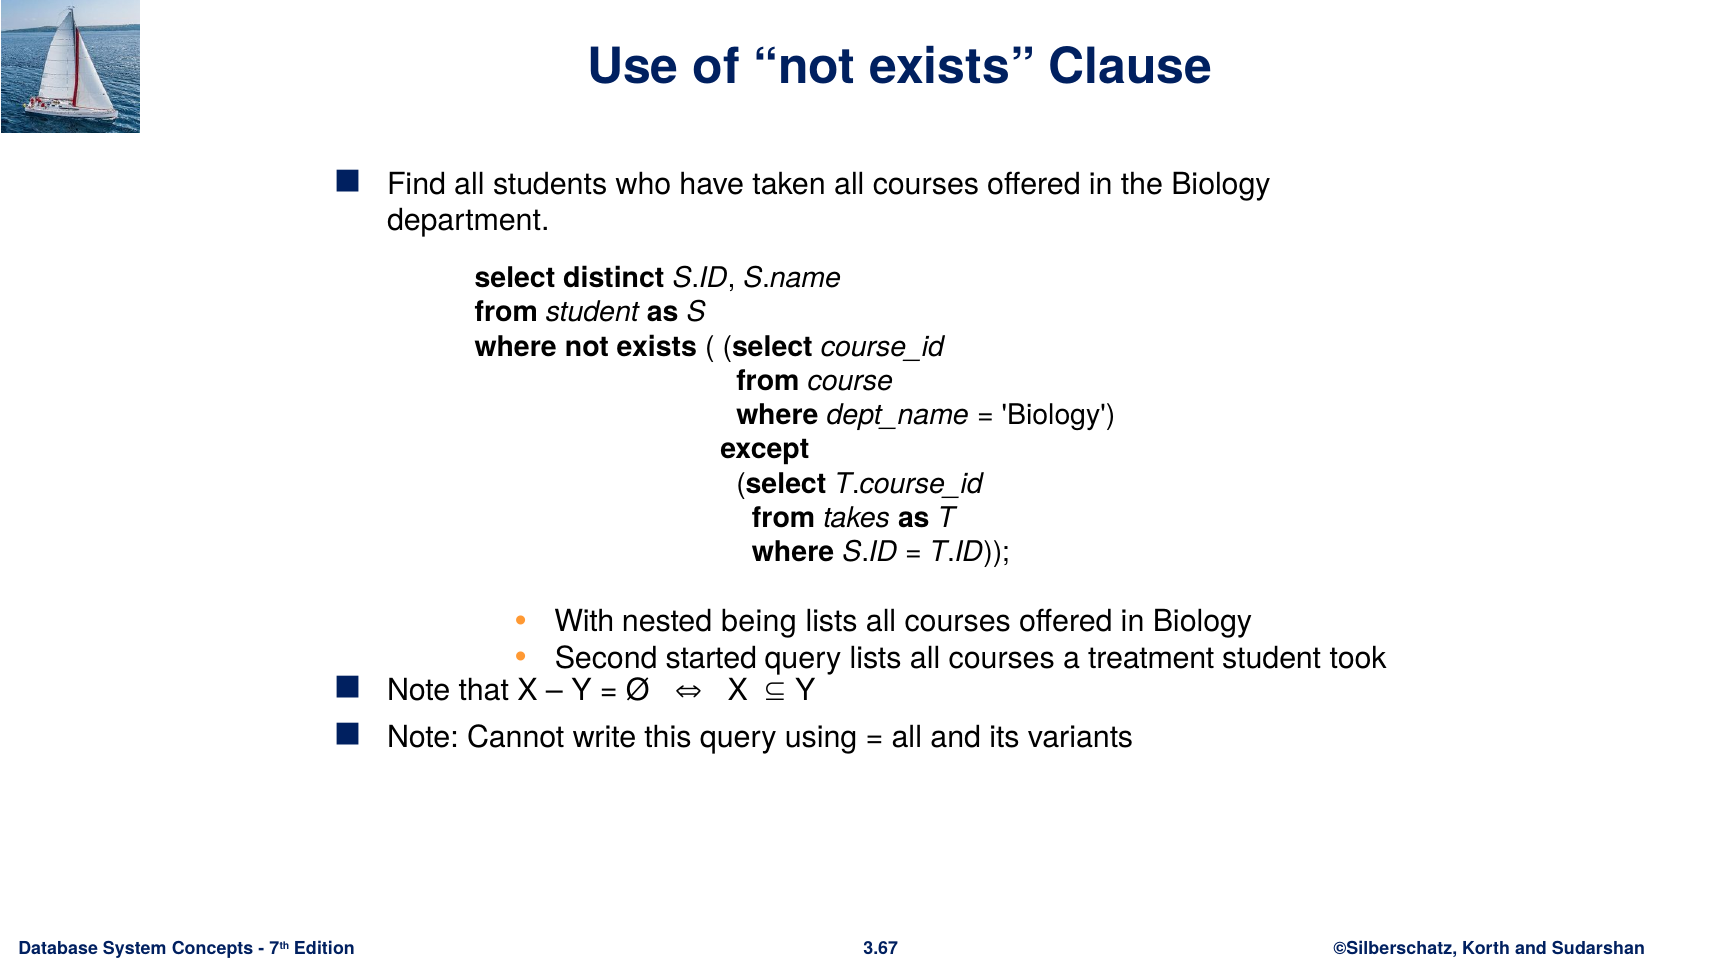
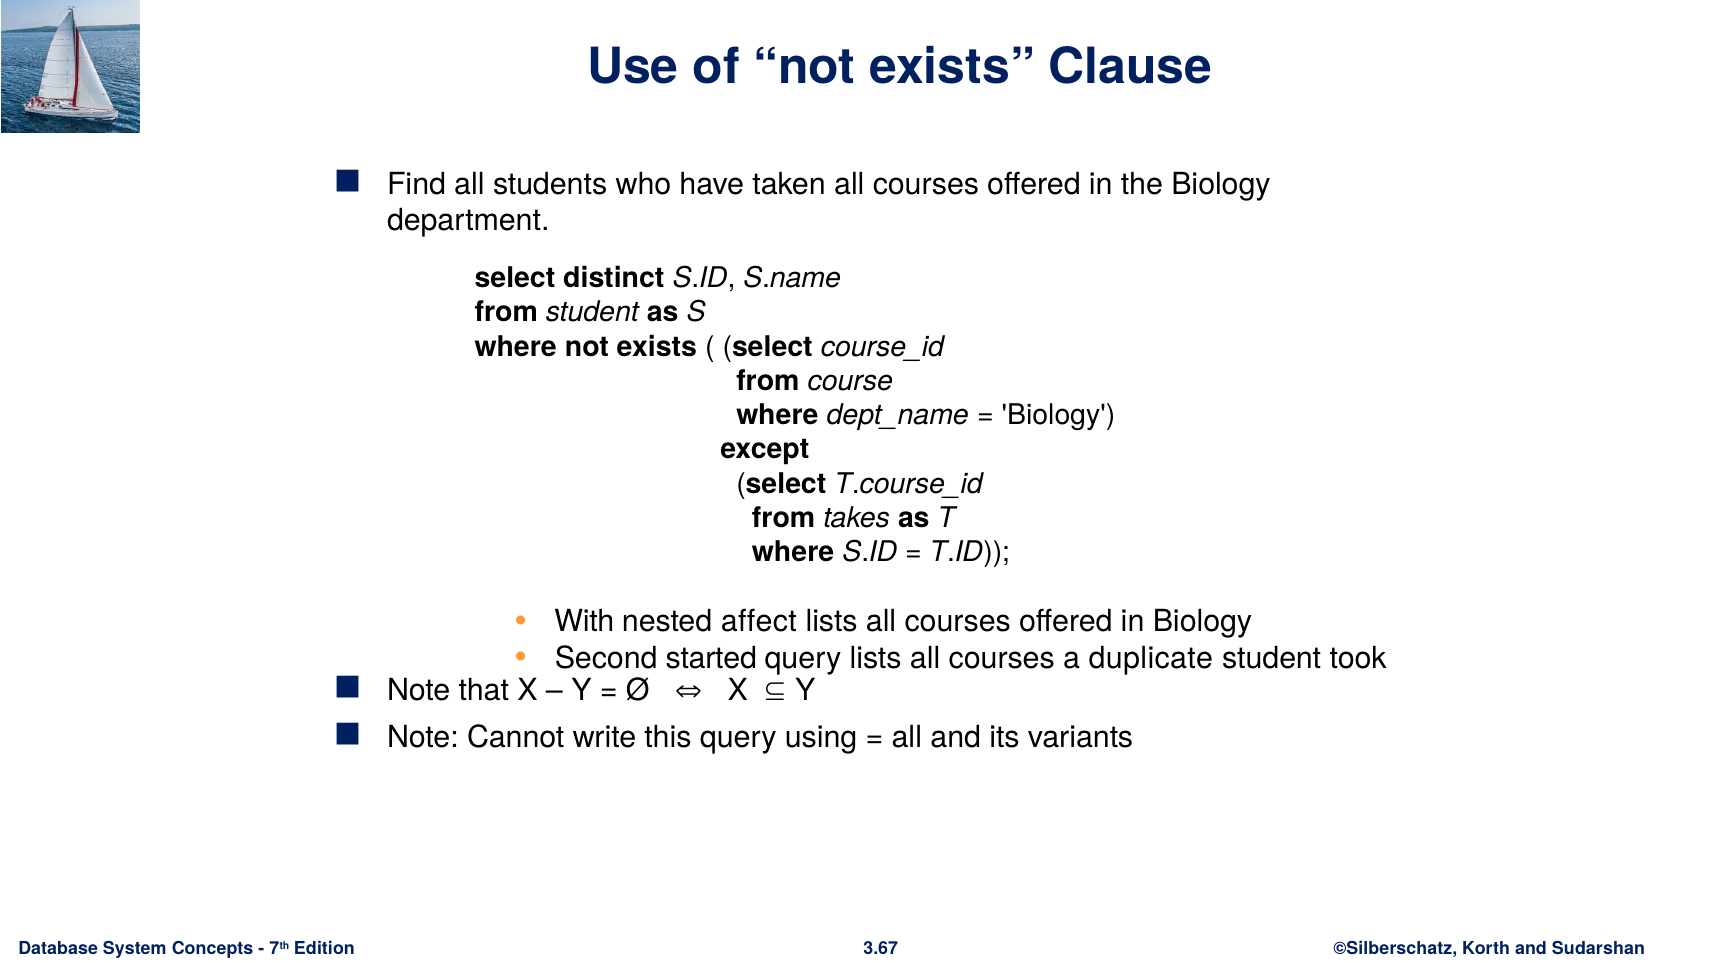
being: being -> affect (759, 622)
treatment: treatment -> duplicate (1151, 658)
